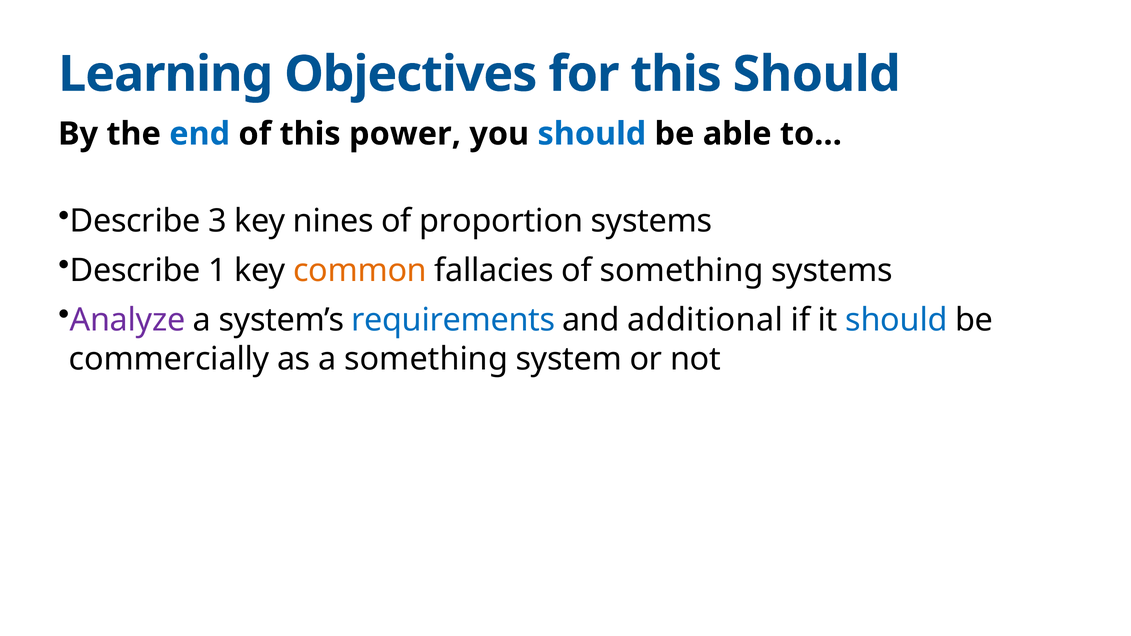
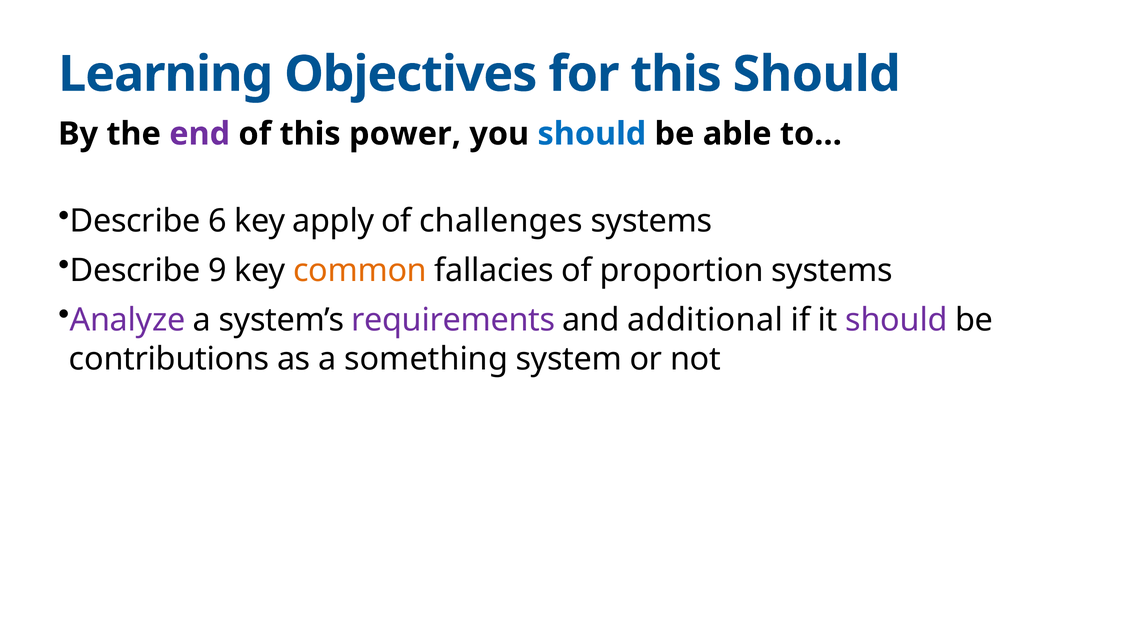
end colour: blue -> purple (200, 134)
3: 3 -> 6 (217, 221)
nines: nines -> apply (333, 221)
proportion: proportion -> challenges (501, 221)
1: 1 -> 9 (217, 271)
of something: something -> proportion (682, 271)
requirements colour: blue -> purple (453, 320)
should colour: blue -> purple (897, 320)
commercially: commercially -> contributions (169, 359)
